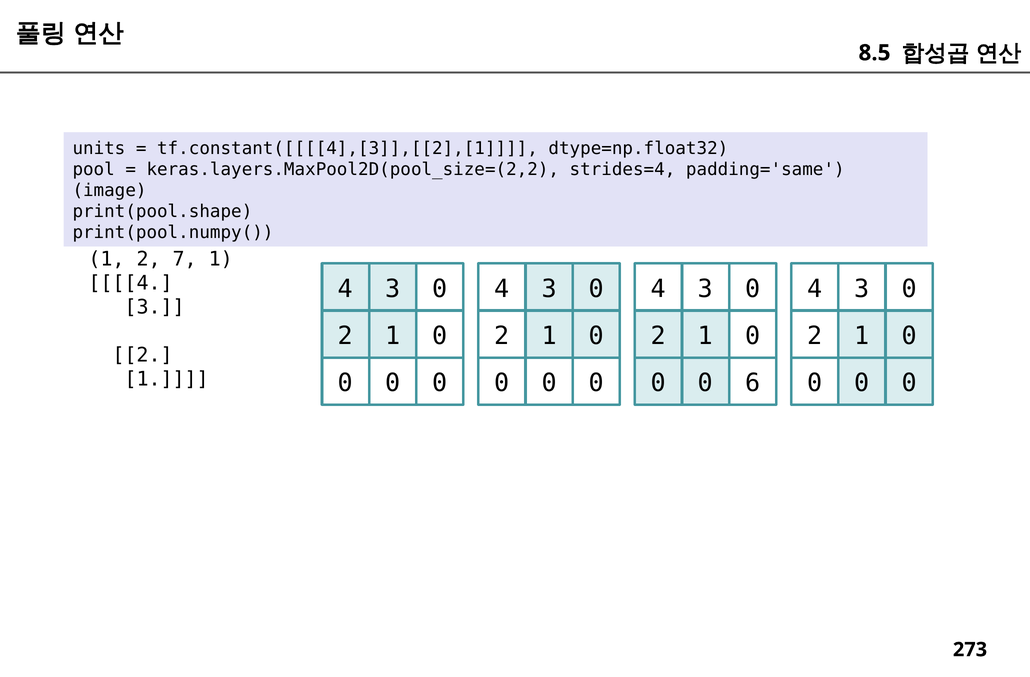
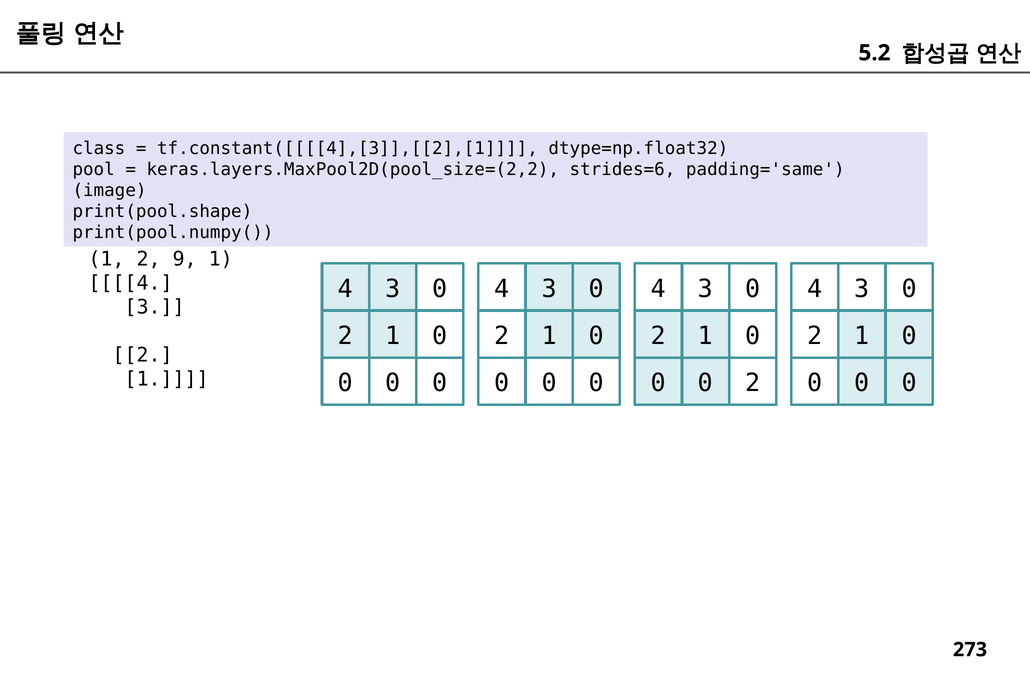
8.5: 8.5 -> 5.2 (874, 53)
units: units -> class (99, 148)
strides=4: strides=4 -> strides=6 (622, 169)
7: 7 -> 9 (185, 259)
0 6: 6 -> 2 (753, 383)
